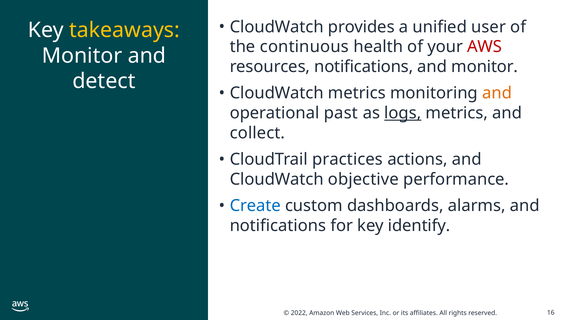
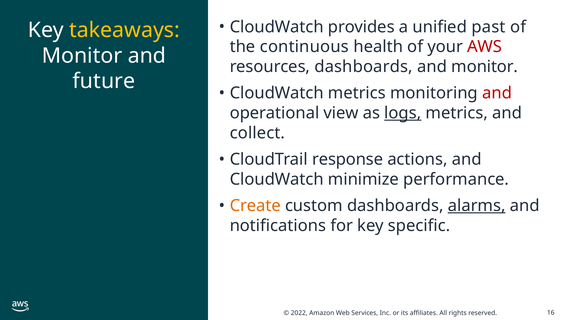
user: user -> past (489, 27)
resources notifications: notifications -> dashboards (364, 67)
detect: detect -> future (104, 81)
and colour: orange -> red (497, 93)
past: past -> view (341, 113)
practices: practices -> response (348, 160)
objective: objective -> minimize (363, 180)
Create colour: blue -> orange (255, 206)
alarms underline: none -> present (477, 206)
identify: identify -> specific (419, 226)
